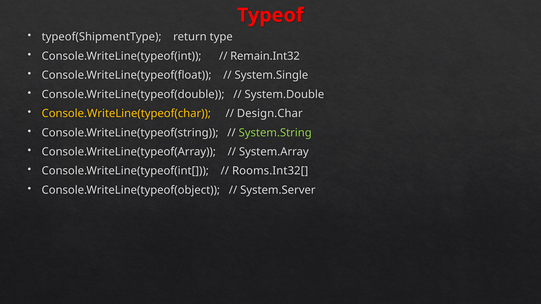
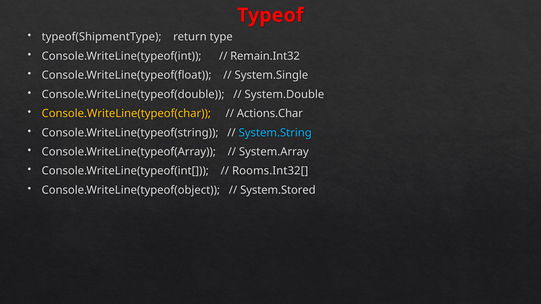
Design.Char: Design.Char -> Actions.Char (270, 114)
System.String colour: light green -> light blue (275, 133)
System.Server: System.Server -> System.Stored (278, 190)
